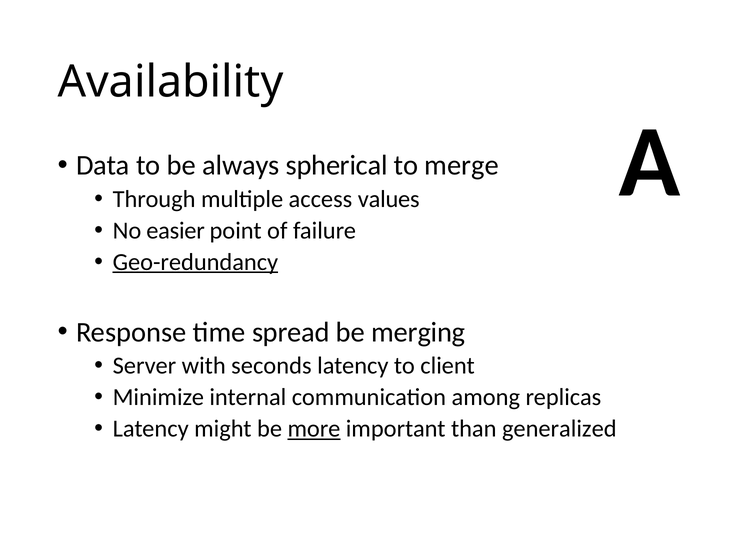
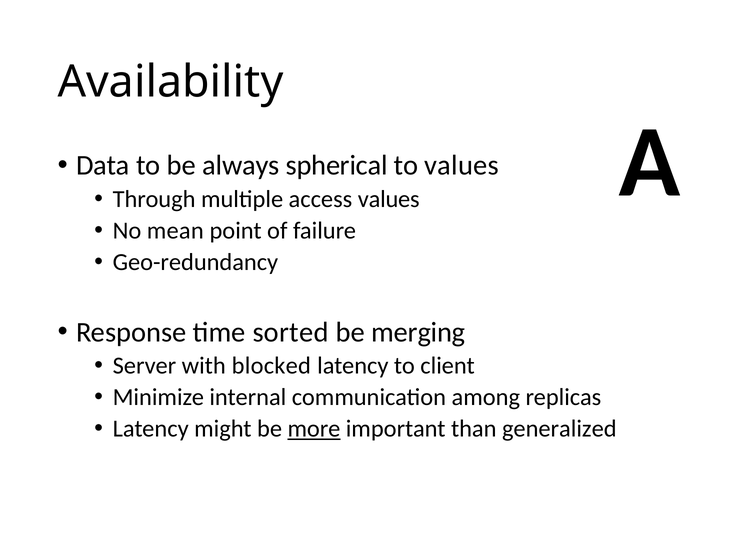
to merge: merge -> values (462, 165)
easier: easier -> mean (175, 230)
Geo-redundancy underline: present -> none (195, 262)
spread: spread -> sorted (291, 332)
seconds: seconds -> blocked (271, 366)
